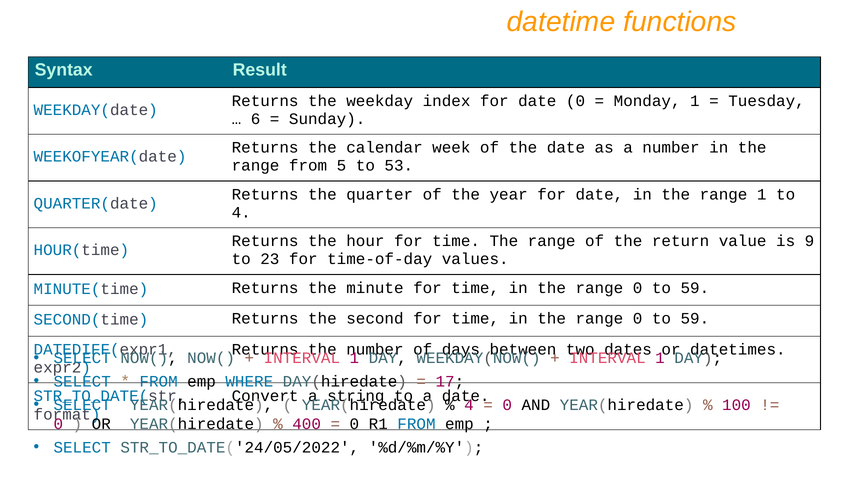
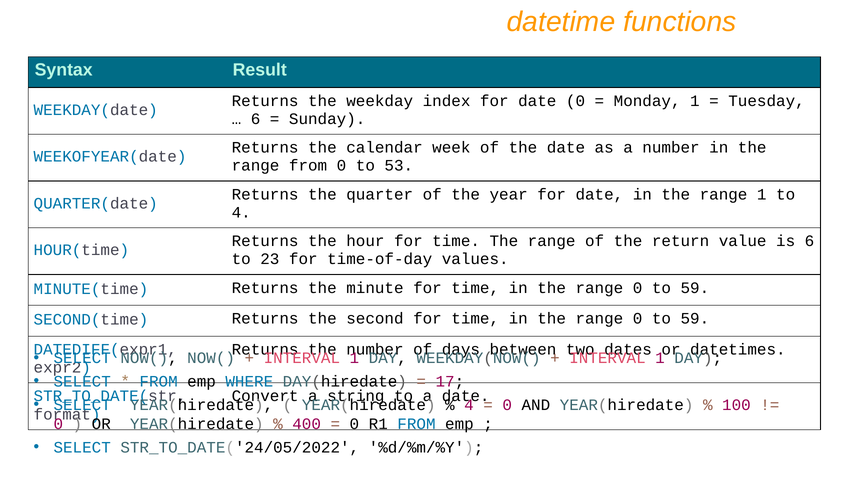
from 5: 5 -> 0 (341, 165)
is 9: 9 -> 6 (810, 241)
